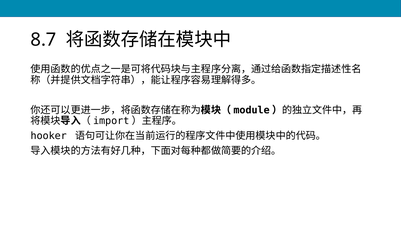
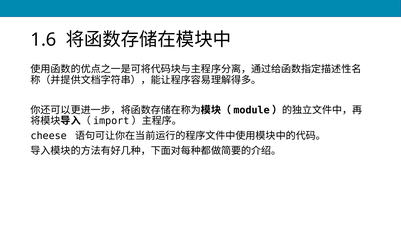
8.7: 8.7 -> 1.6 (44, 40)
hooker: hooker -> cheese (49, 136)
